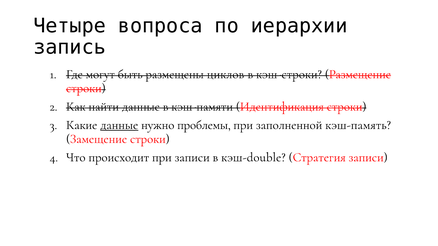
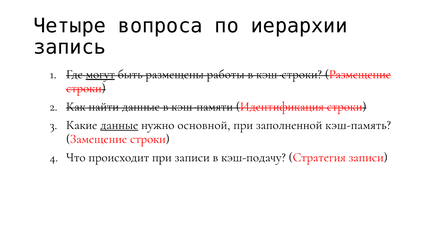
могут underline: none -> present (100, 74)
циклов: циклов -> работы (226, 74)
проблемы: проблемы -> основной (204, 125)
кэш-double: кэш-double -> кэш-подачу (253, 157)
